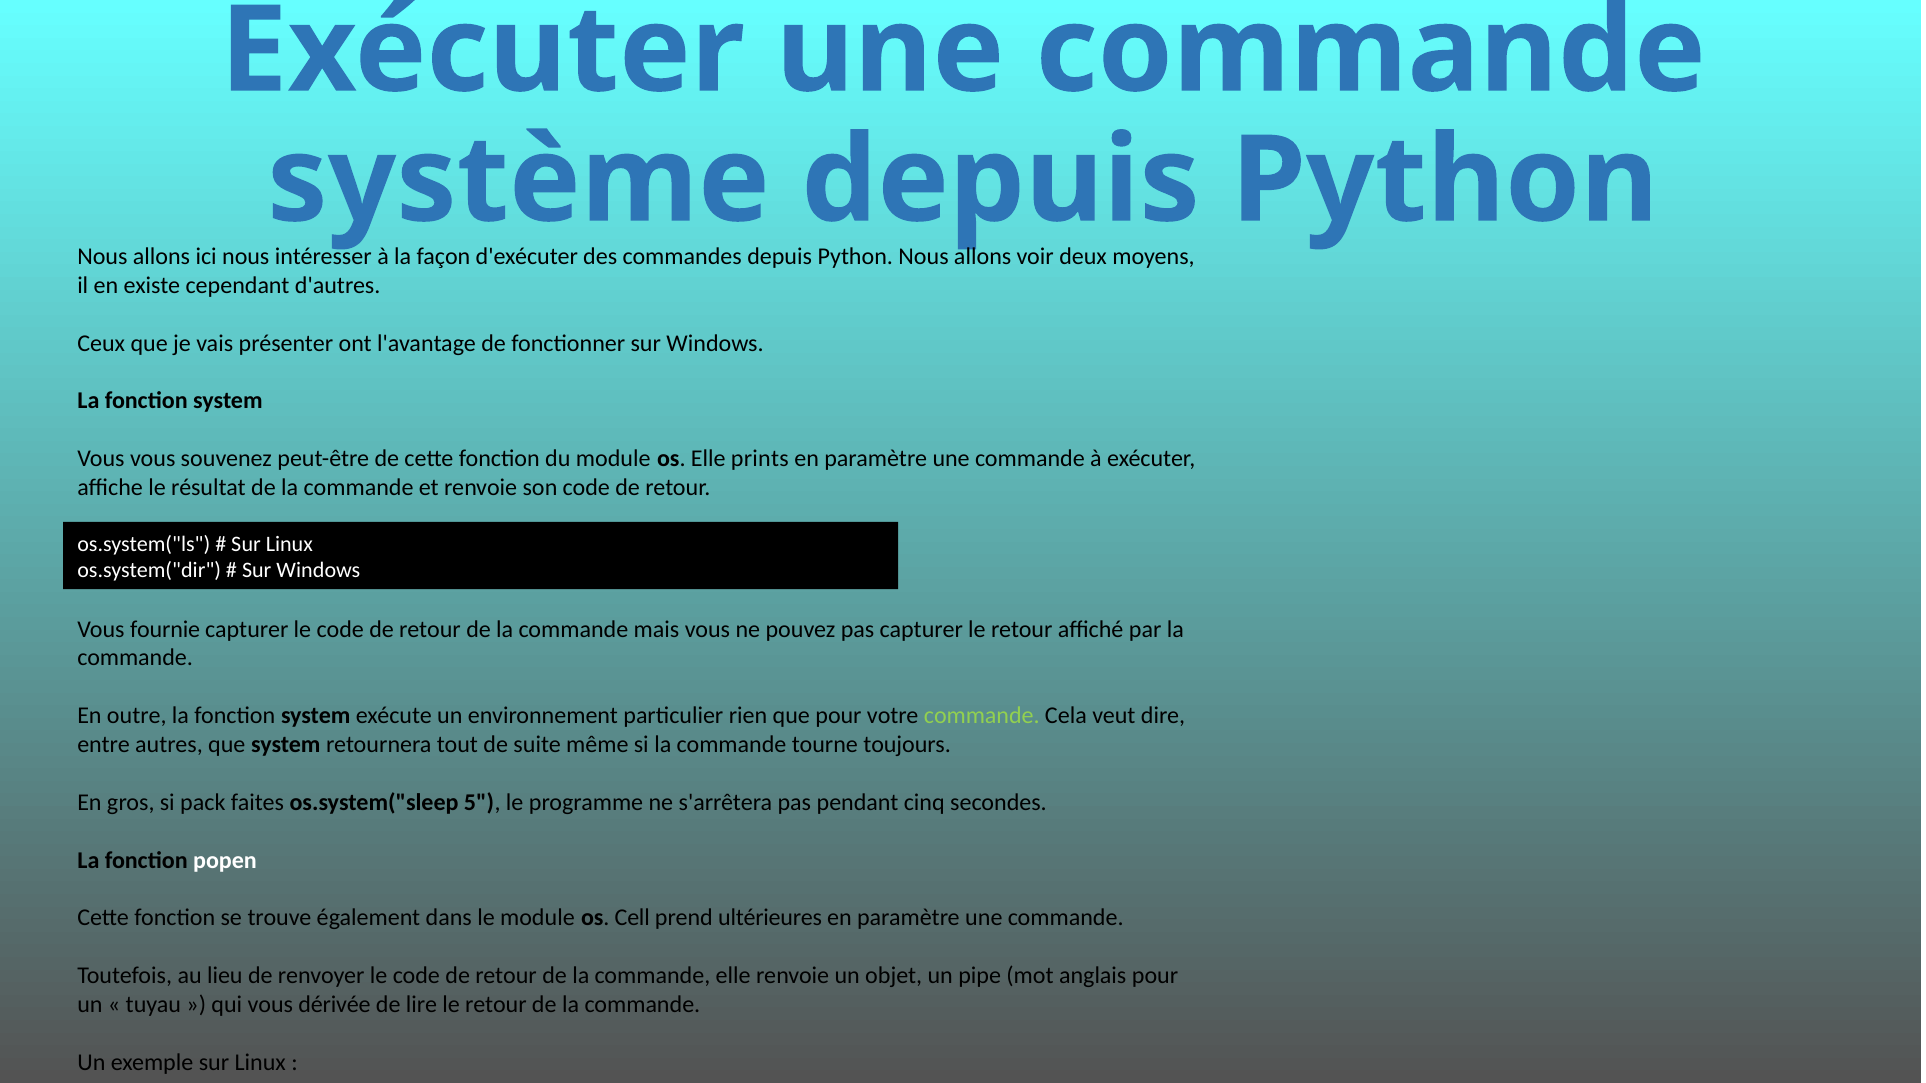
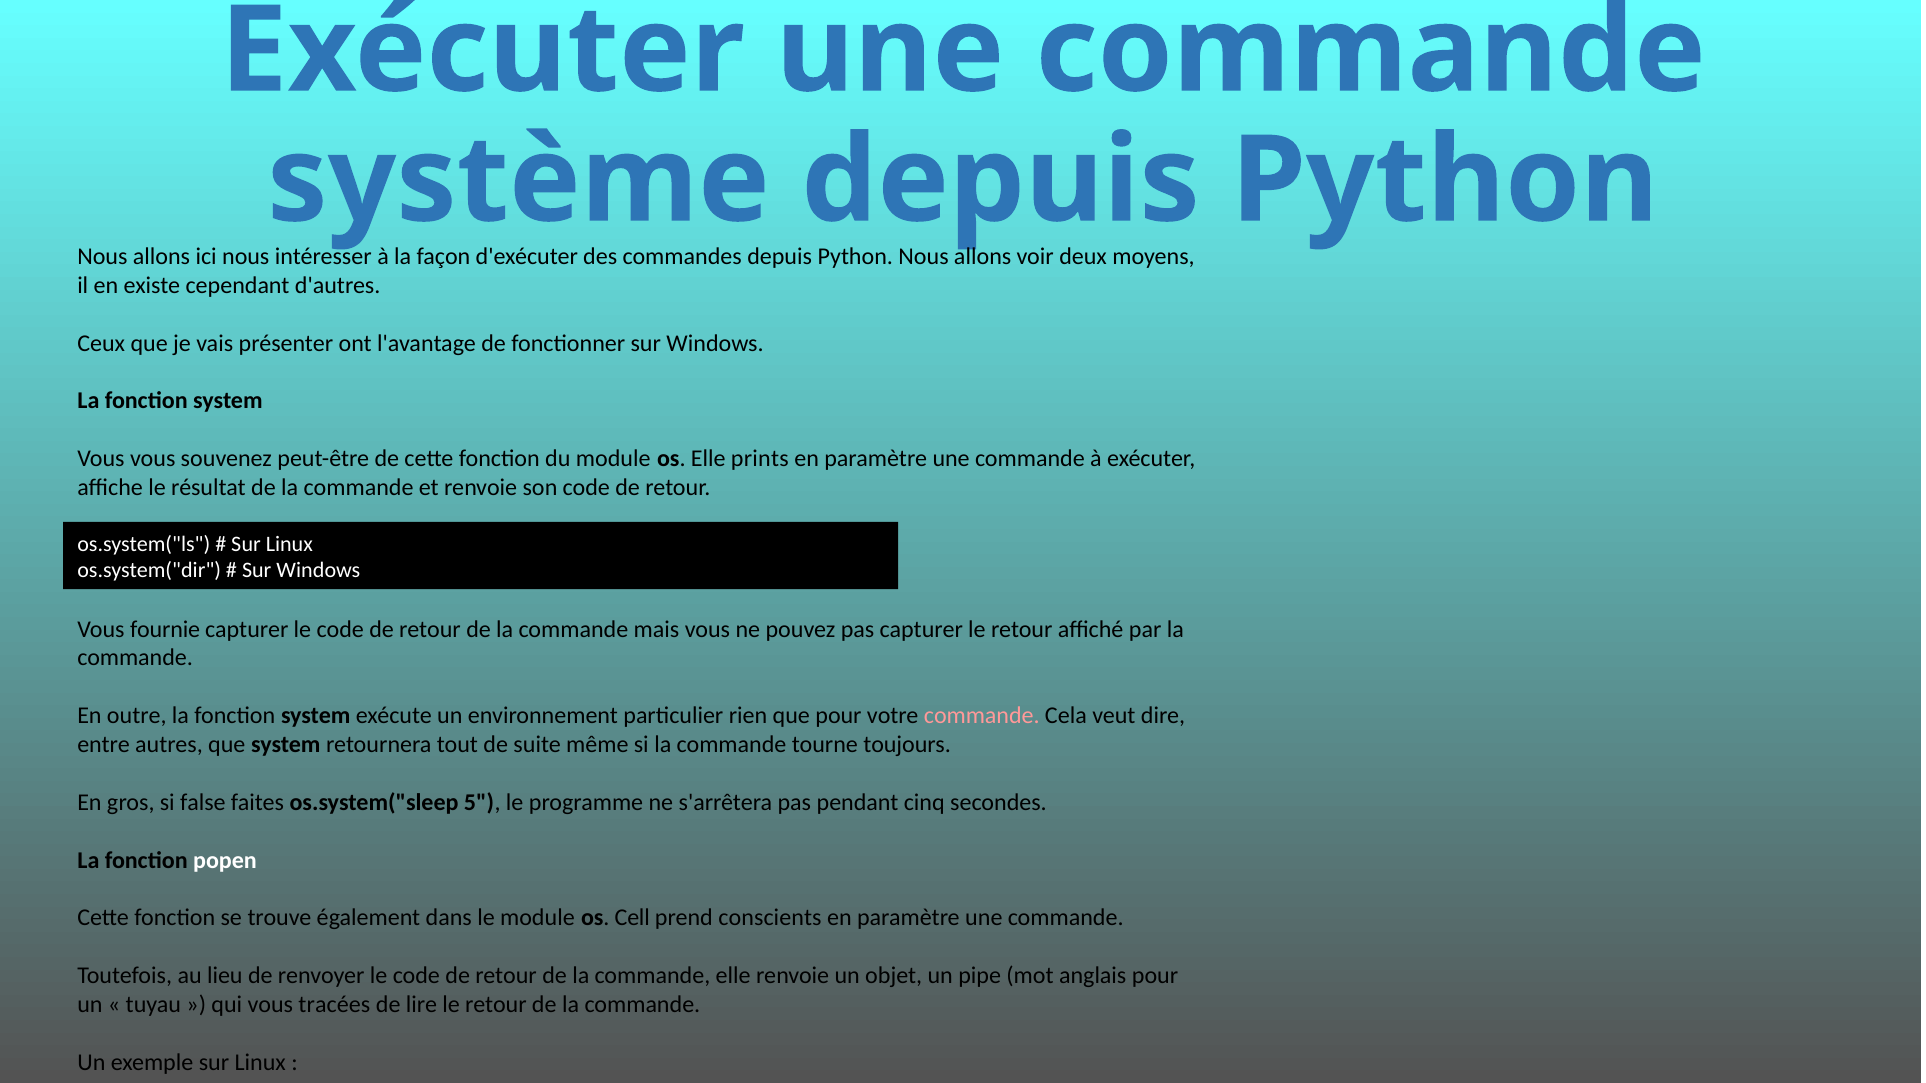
commande colour: light green -> pink (982, 716)
pack: pack -> false (203, 803)
ultérieures: ultérieures -> conscients (770, 918)
dérivée: dérivée -> tracées (334, 1005)
